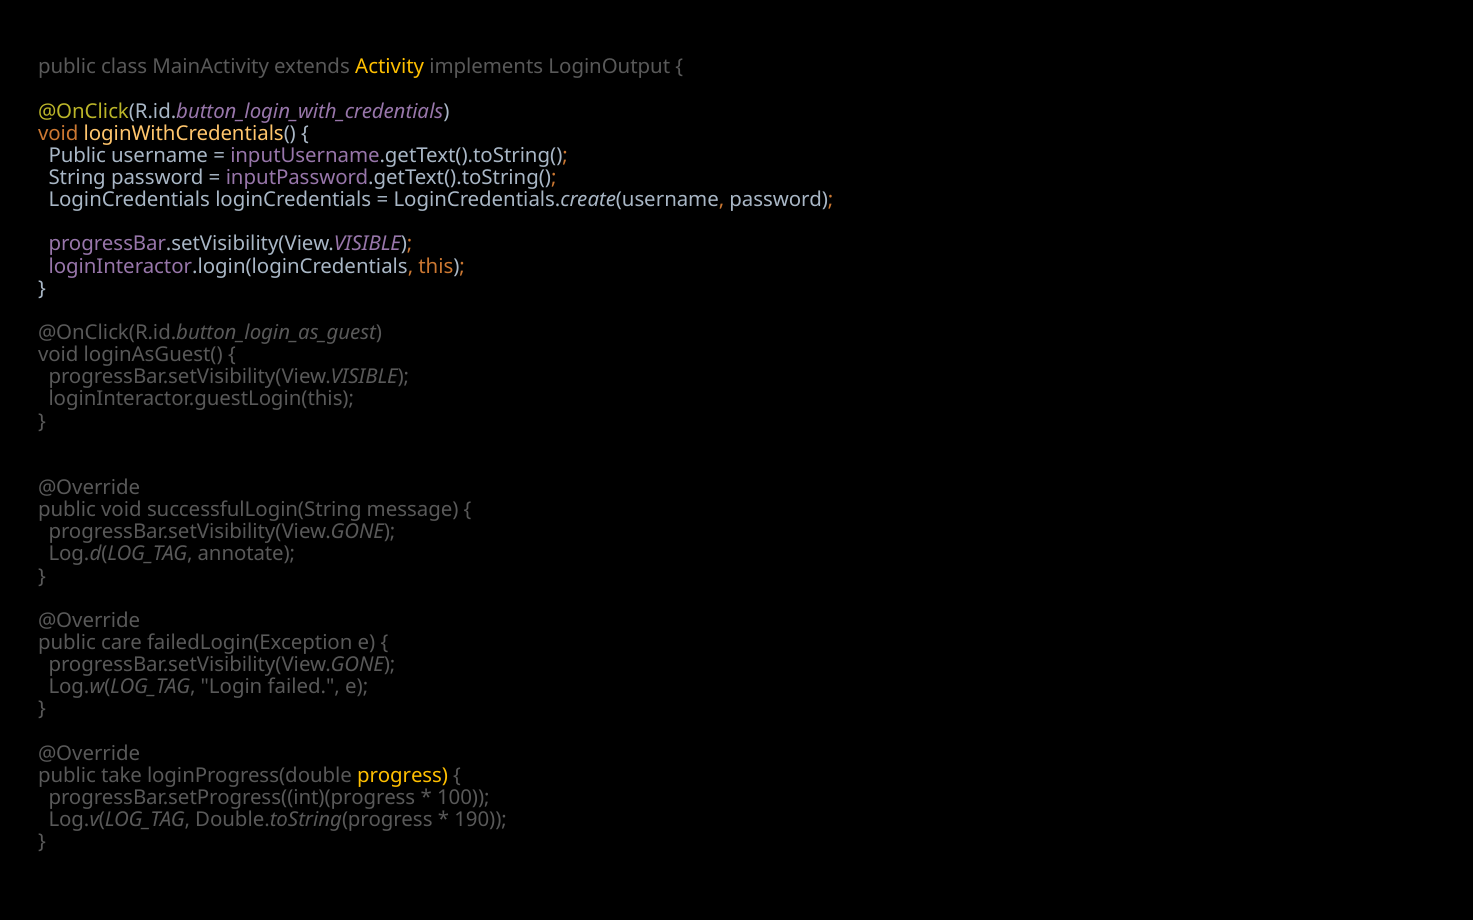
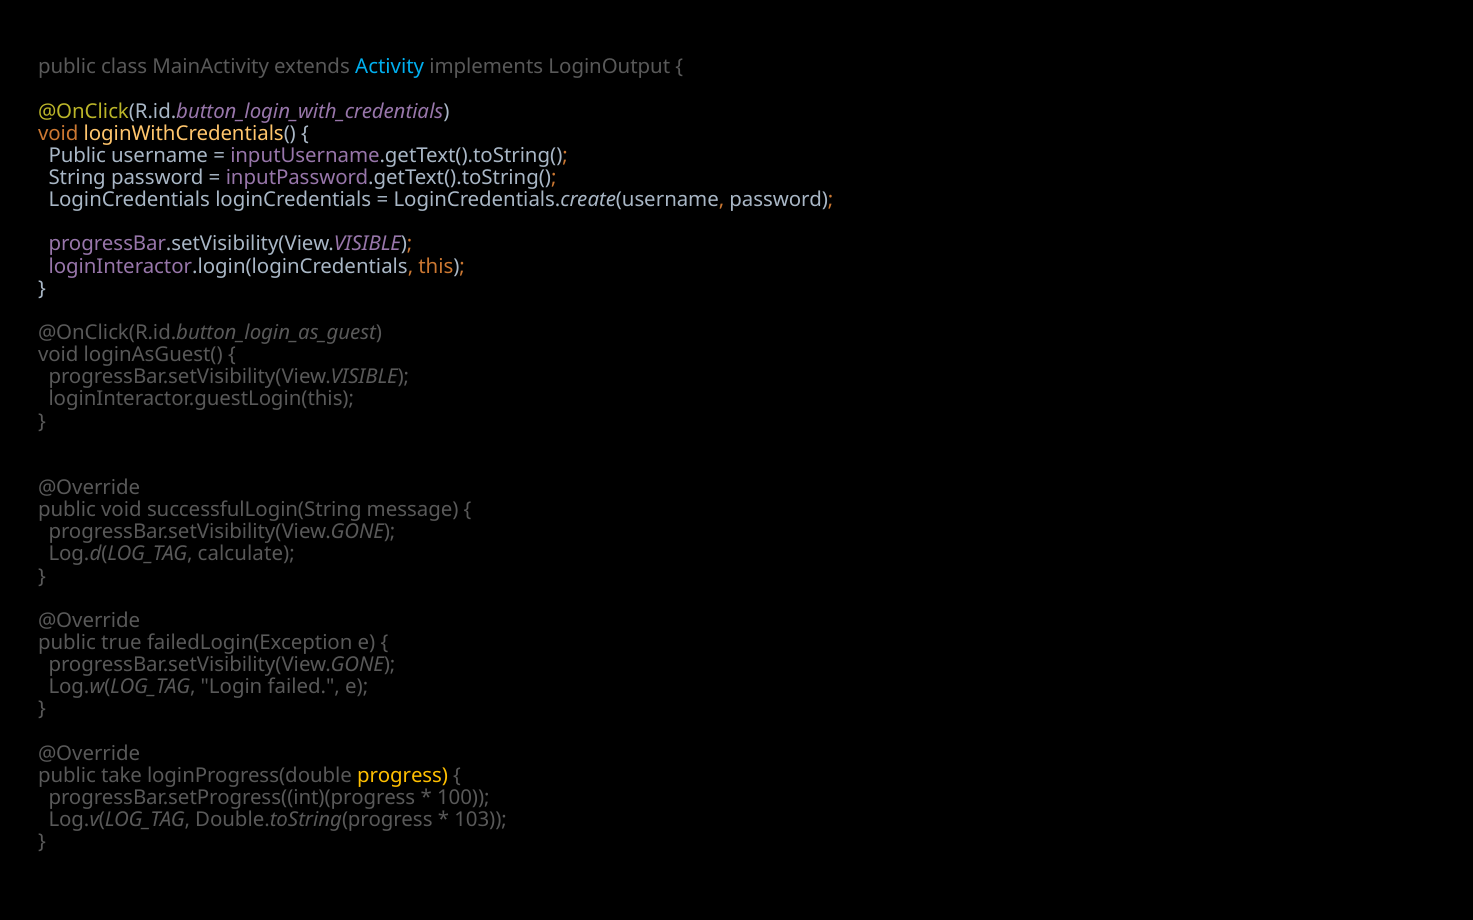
Activity colour: yellow -> light blue (390, 67)
annotate: annotate -> calculate (246, 555)
care: care -> true (121, 643)
190: 190 -> 103 (481, 820)
